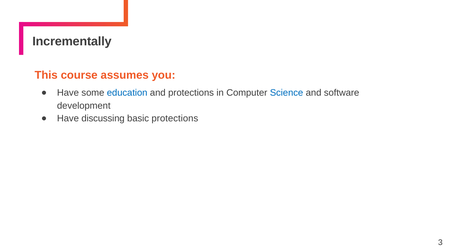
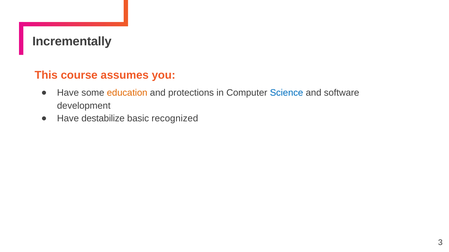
education colour: blue -> orange (127, 93)
discussing: discussing -> destabilize (103, 119)
basic protections: protections -> recognized (175, 119)
